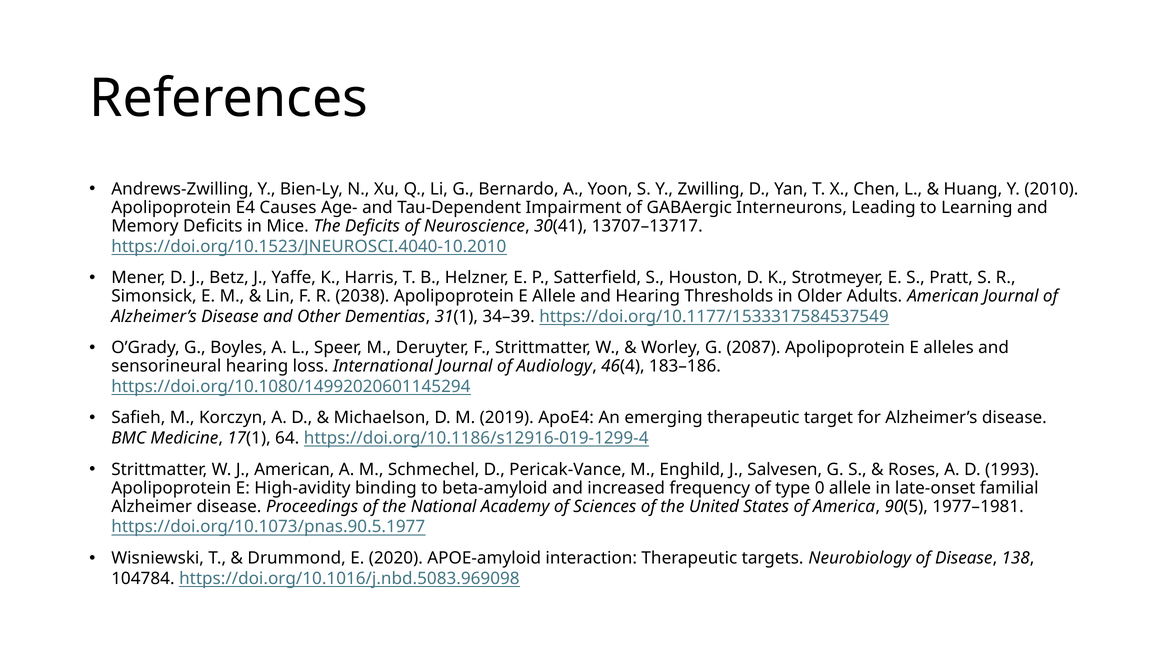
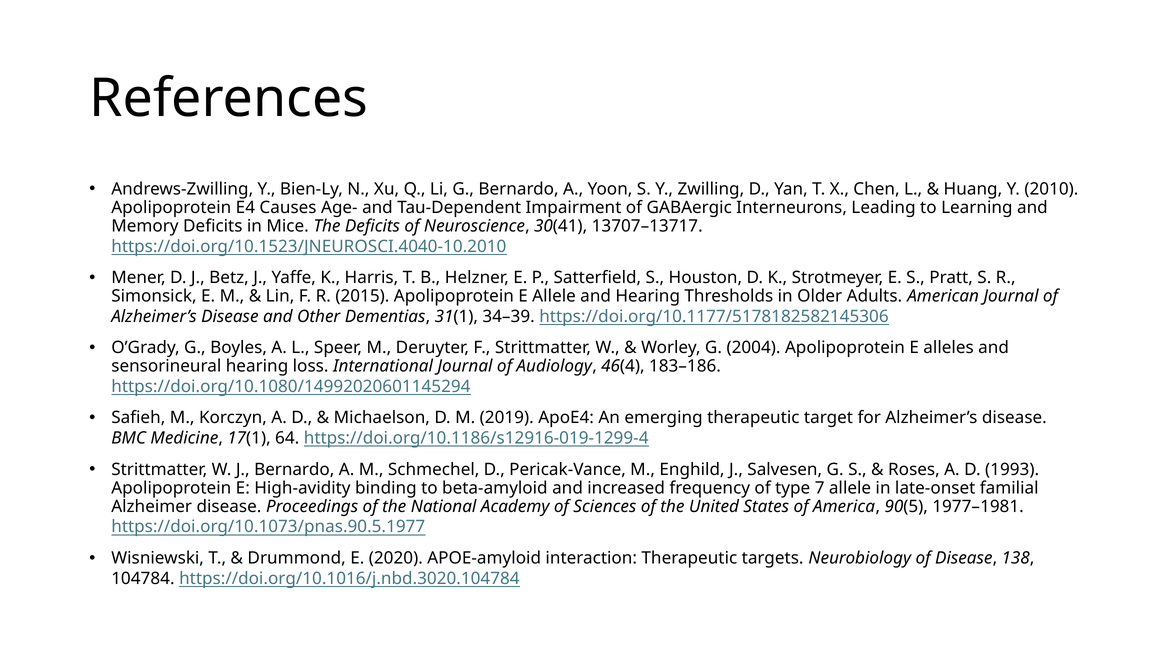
2038: 2038 -> 2015 (362, 296)
https://doi.org/10.1177/1533317584537549: https://doi.org/10.1177/1533317584537549 -> https://doi.org/10.1177/5178182582145306 (714, 317)
2087: 2087 -> 2004 (754, 348)
J American: American -> Bernardo (294, 470)
0: 0 -> 7 (820, 488)
https://doi.org/10.1016/j.nbd.5083.969098: https://doi.org/10.1016/j.nbd.5083.969098 -> https://doi.org/10.1016/j.nbd.3020.104784 (349, 579)
